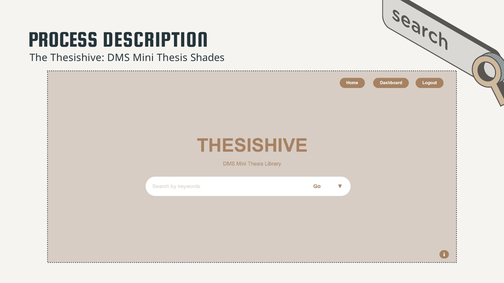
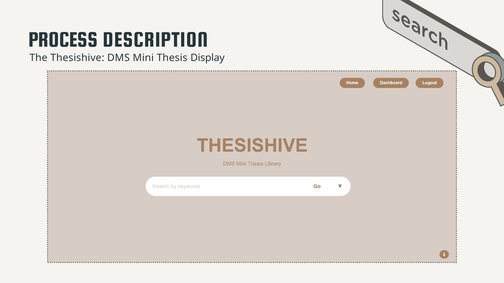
Shades: Shades -> Display (208, 58)
